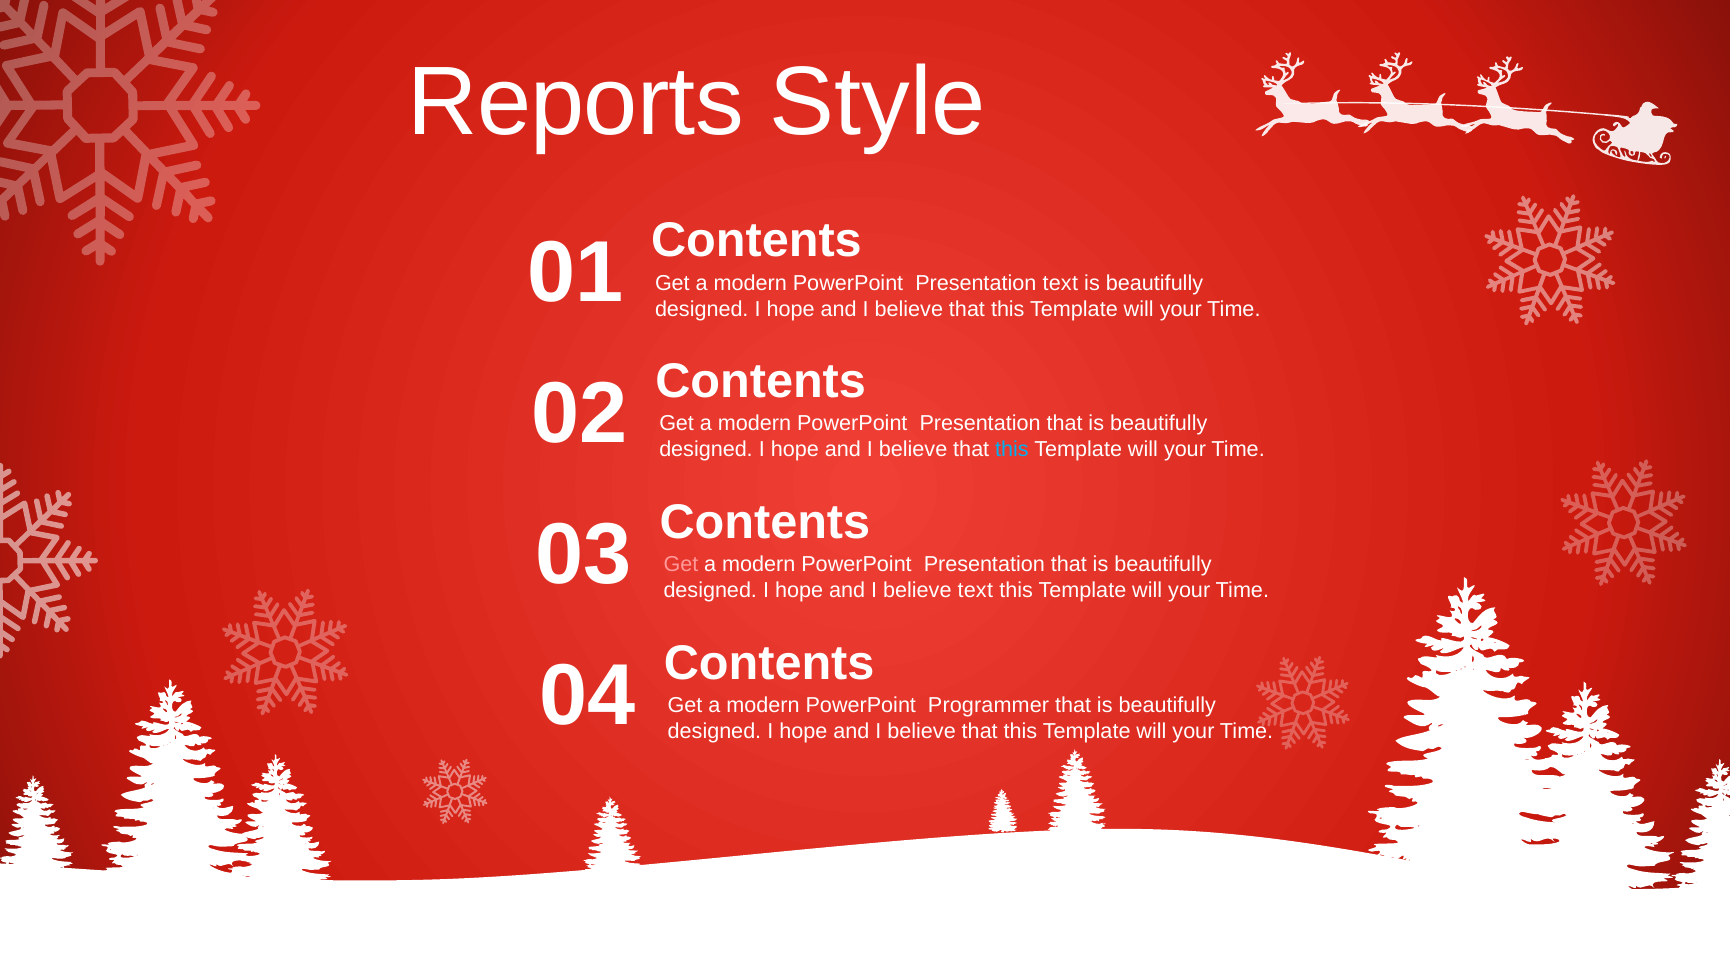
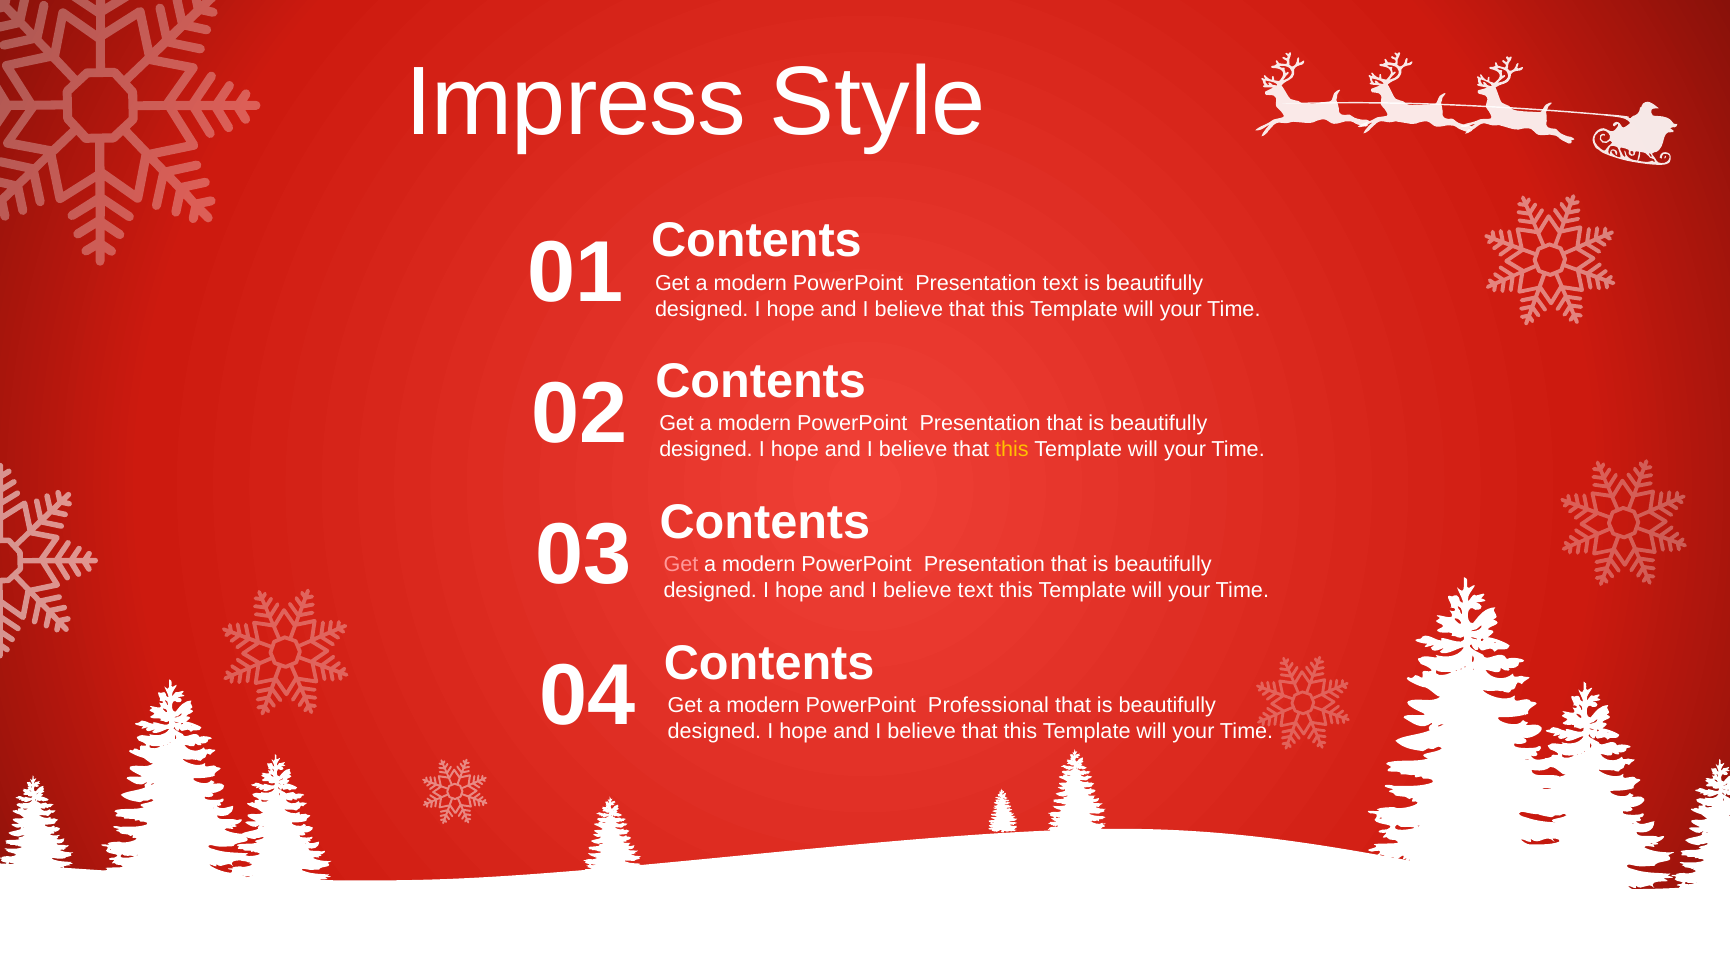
Reports: Reports -> Impress (576, 103)
this colour: light blue -> yellow (1012, 450)
Programmer: Programmer -> Professional (989, 706)
